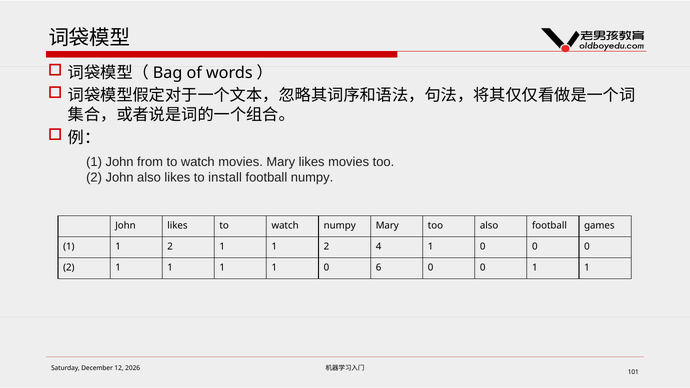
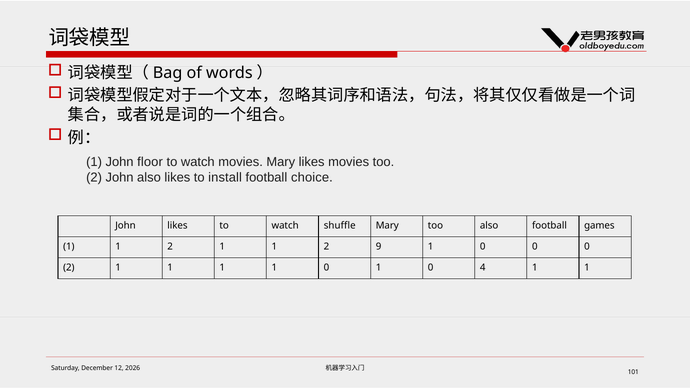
from: from -> floor (150, 162)
football numpy: numpy -> choice (312, 178)
watch numpy: numpy -> shuffle (340, 226)
4: 4 -> 9 (379, 247)
0 6: 6 -> 1 (379, 268)
0: 0 -> 4 (483, 268)
